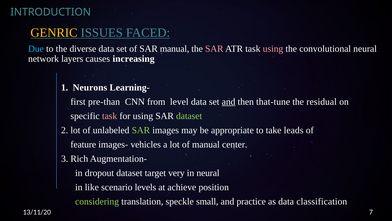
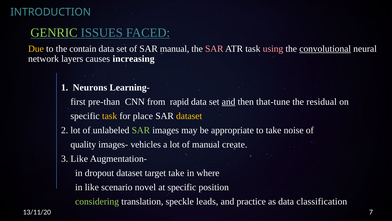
GENRIC colour: yellow -> light green (54, 33)
Due colour: light blue -> yellow (36, 49)
diverse: diverse -> contain (83, 49)
convolutional underline: none -> present (325, 49)
level: level -> rapid (179, 101)
task colour: pink -> yellow (110, 116)
for using: using -> place (143, 116)
dataset colour: light green -> yellow (189, 116)
leads: leads -> noise (294, 130)
feature: feature -> quality (83, 144)
center: center -> create (235, 144)
3 Rich: Rich -> Like (79, 158)
target very: very -> take (176, 173)
in neural: neural -> where (208, 173)
levels: levels -> novel (145, 187)
at achieve: achieve -> specific (182, 187)
small: small -> leads (207, 201)
